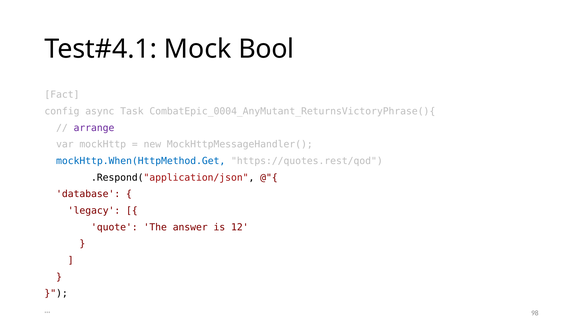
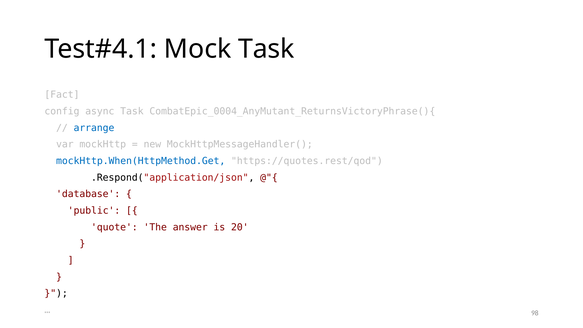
Mock Bool: Bool -> Task (266, 49)
arrange colour: purple -> blue (94, 128)
legacy: legacy -> public (94, 211)
12: 12 -> 20 (240, 227)
